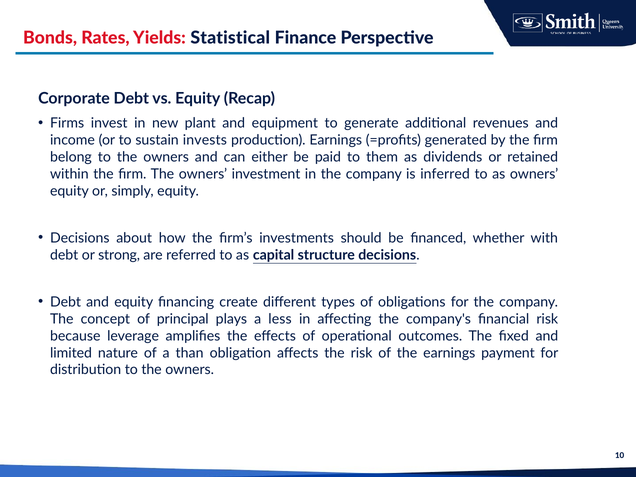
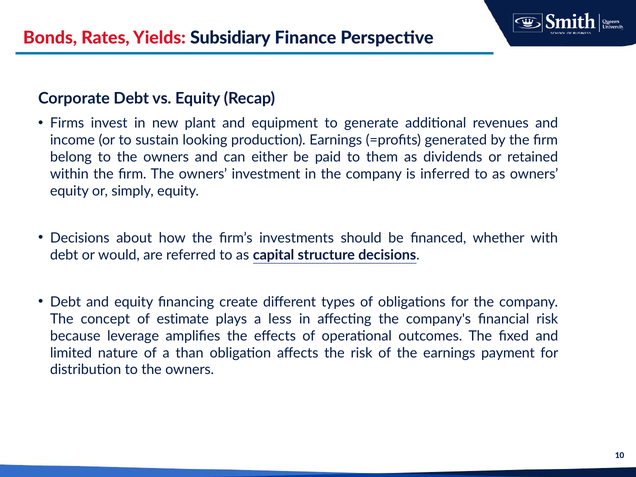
Statistical: Statistical -> Subsidiary (230, 38)
invests: invests -> looking (205, 140)
strong: strong -> would (119, 255)
principal: principal -> estimate (183, 319)
